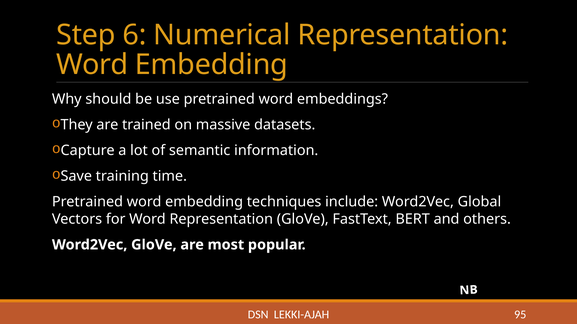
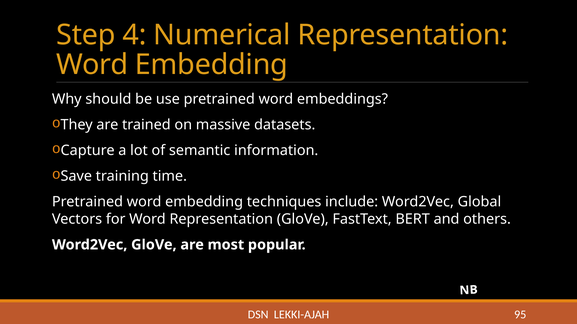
6: 6 -> 4 (134, 35)
